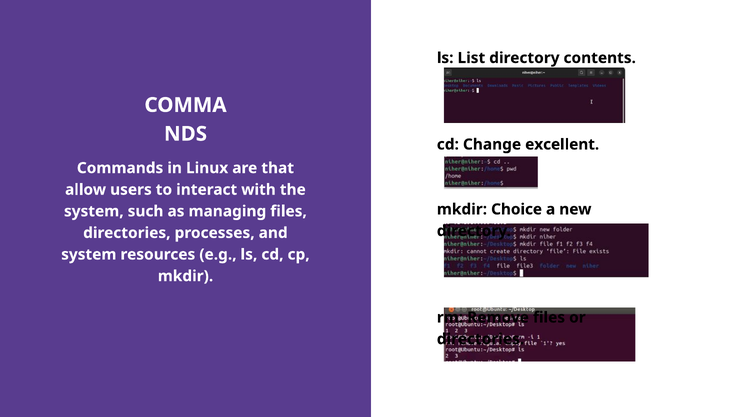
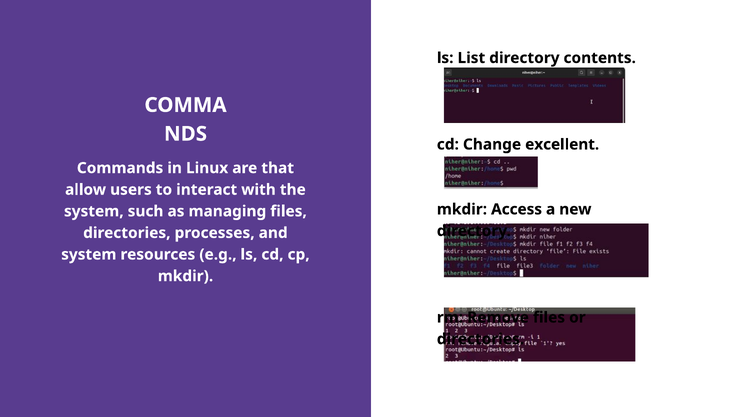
Choice: Choice -> Access (517, 210)
